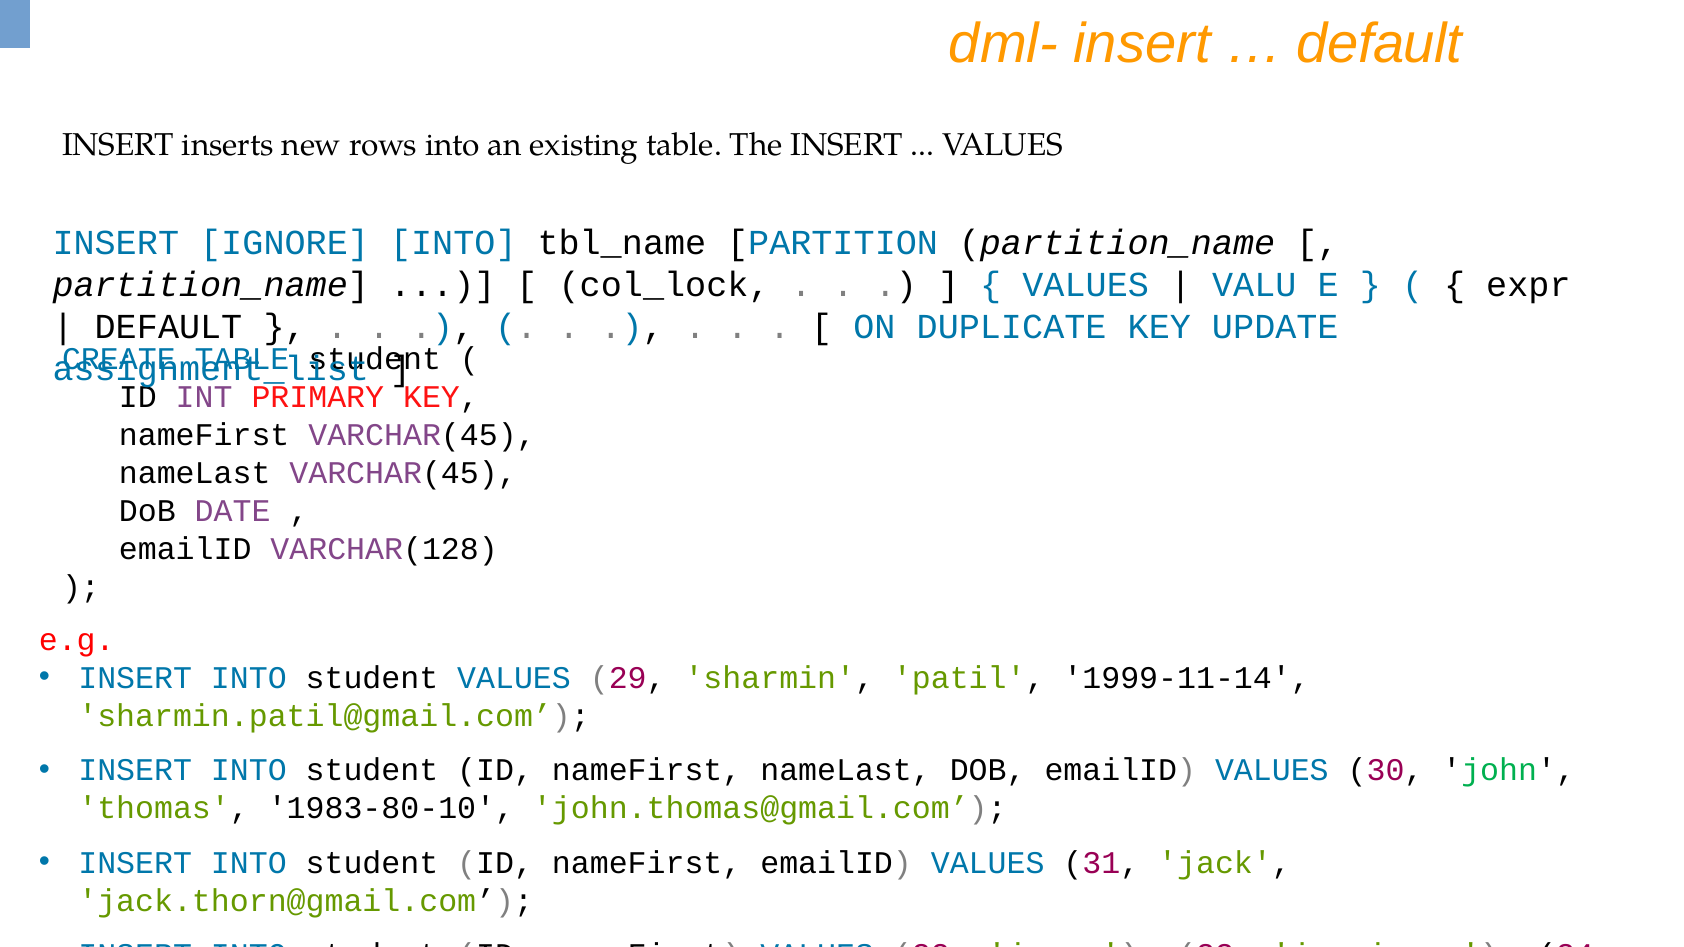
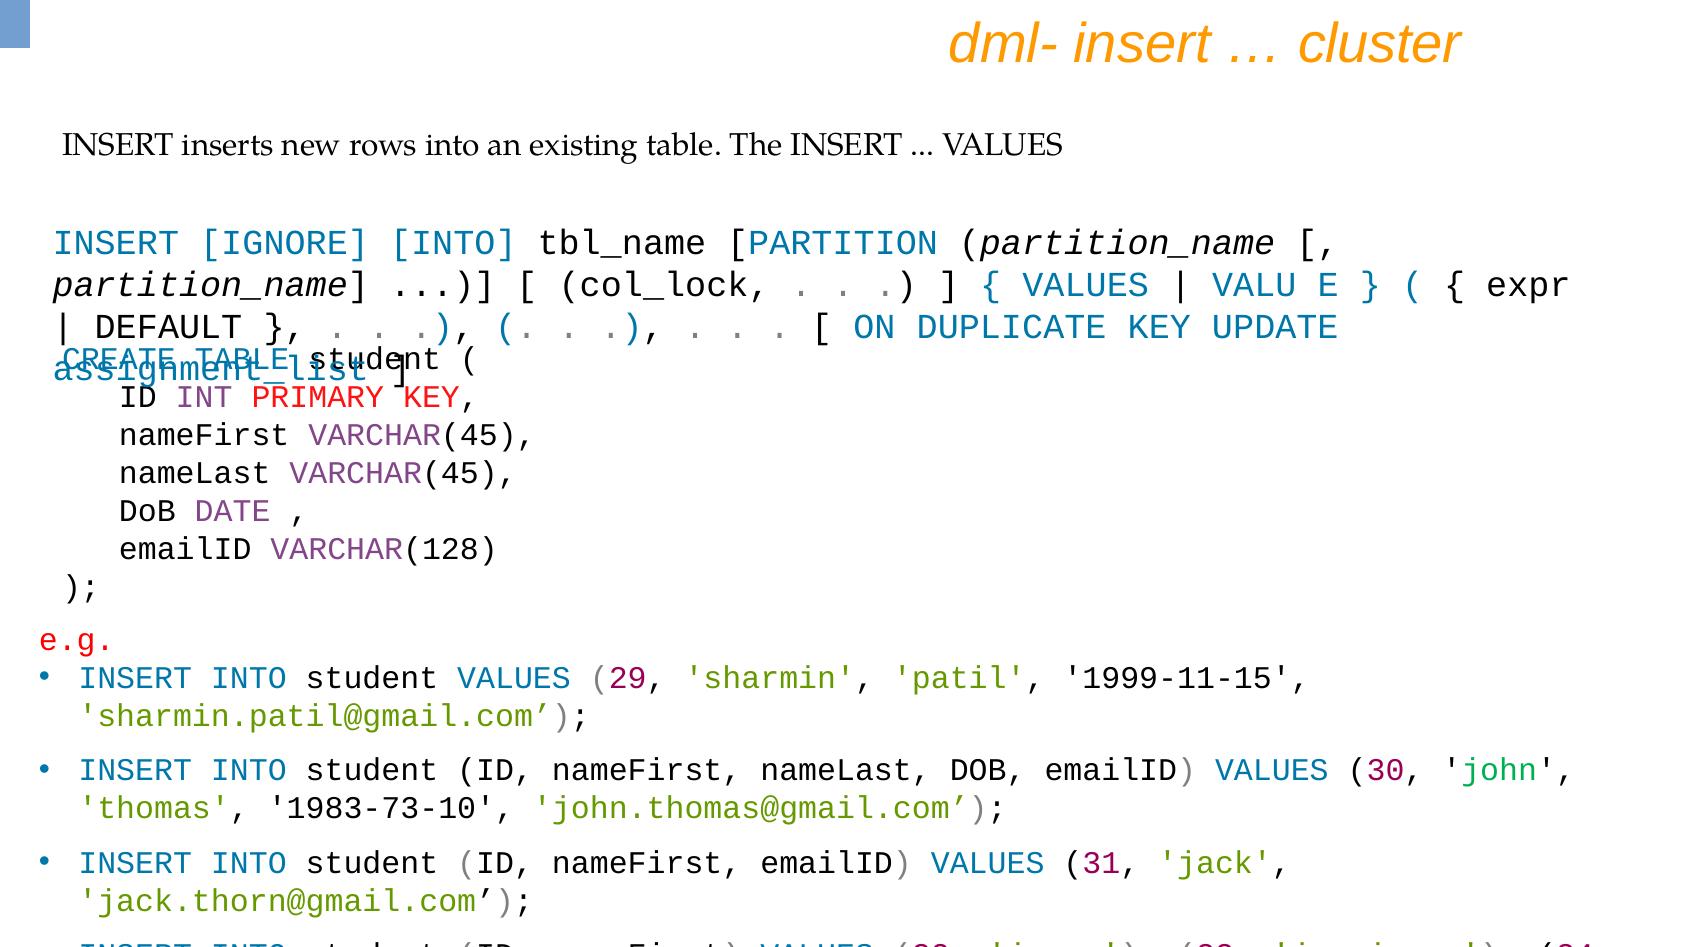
default: default -> cluster (1379, 44)
1999-11-14: 1999-11-14 -> 1999-11-15 (1187, 678)
1983-80-10: 1983-80-10 -> 1983-73-10 (391, 809)
